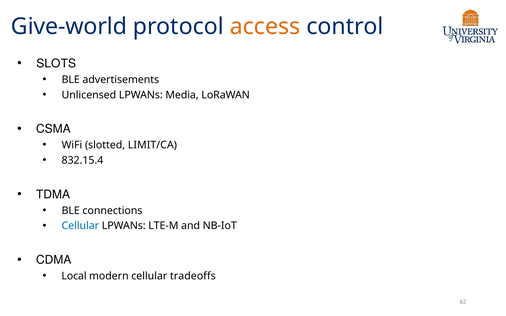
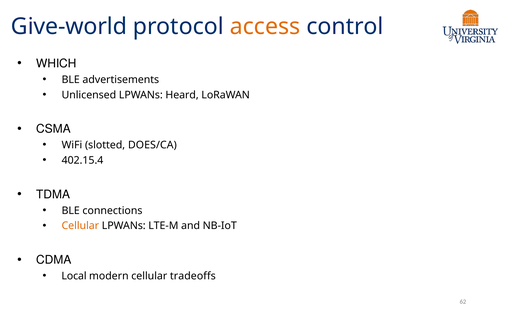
SLOTS: SLOTS -> WHICH (56, 64)
Media: Media -> Heard (182, 95)
LIMIT/CA: LIMIT/CA -> DOES/CA (152, 145)
832.15.4: 832.15.4 -> 402.15.4 (82, 160)
Cellular colour: blue -> orange (80, 226)
